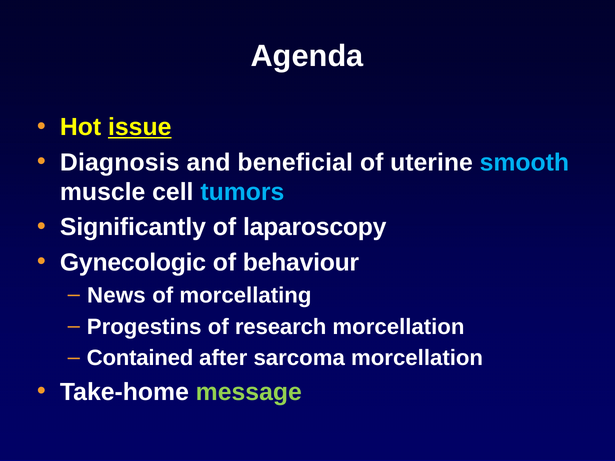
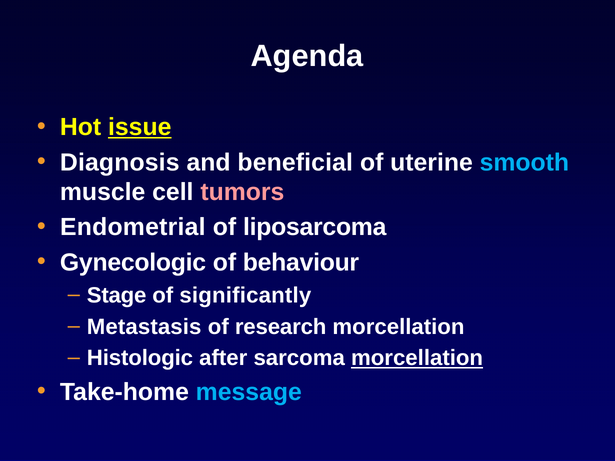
tumors colour: light blue -> pink (242, 192)
Significantly: Significantly -> Endometrial (133, 227)
laparoscopy: laparoscopy -> liposarcoma (315, 227)
News: News -> Stage (117, 295)
morcellating: morcellating -> significantly (245, 295)
Progestins: Progestins -> Metastasis (144, 327)
Contained: Contained -> Histologic (140, 358)
morcellation underline: none -> present (417, 358)
message colour: light green -> light blue (249, 392)
